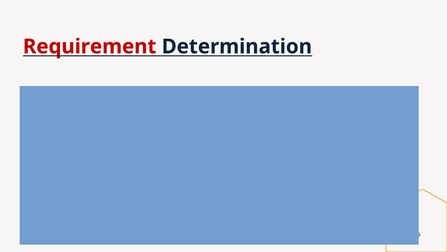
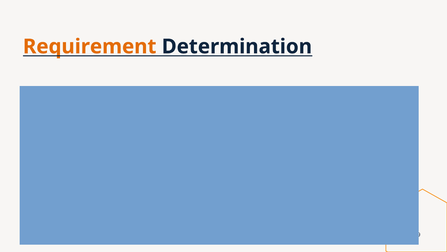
Requirement colour: red -> orange (90, 46)
